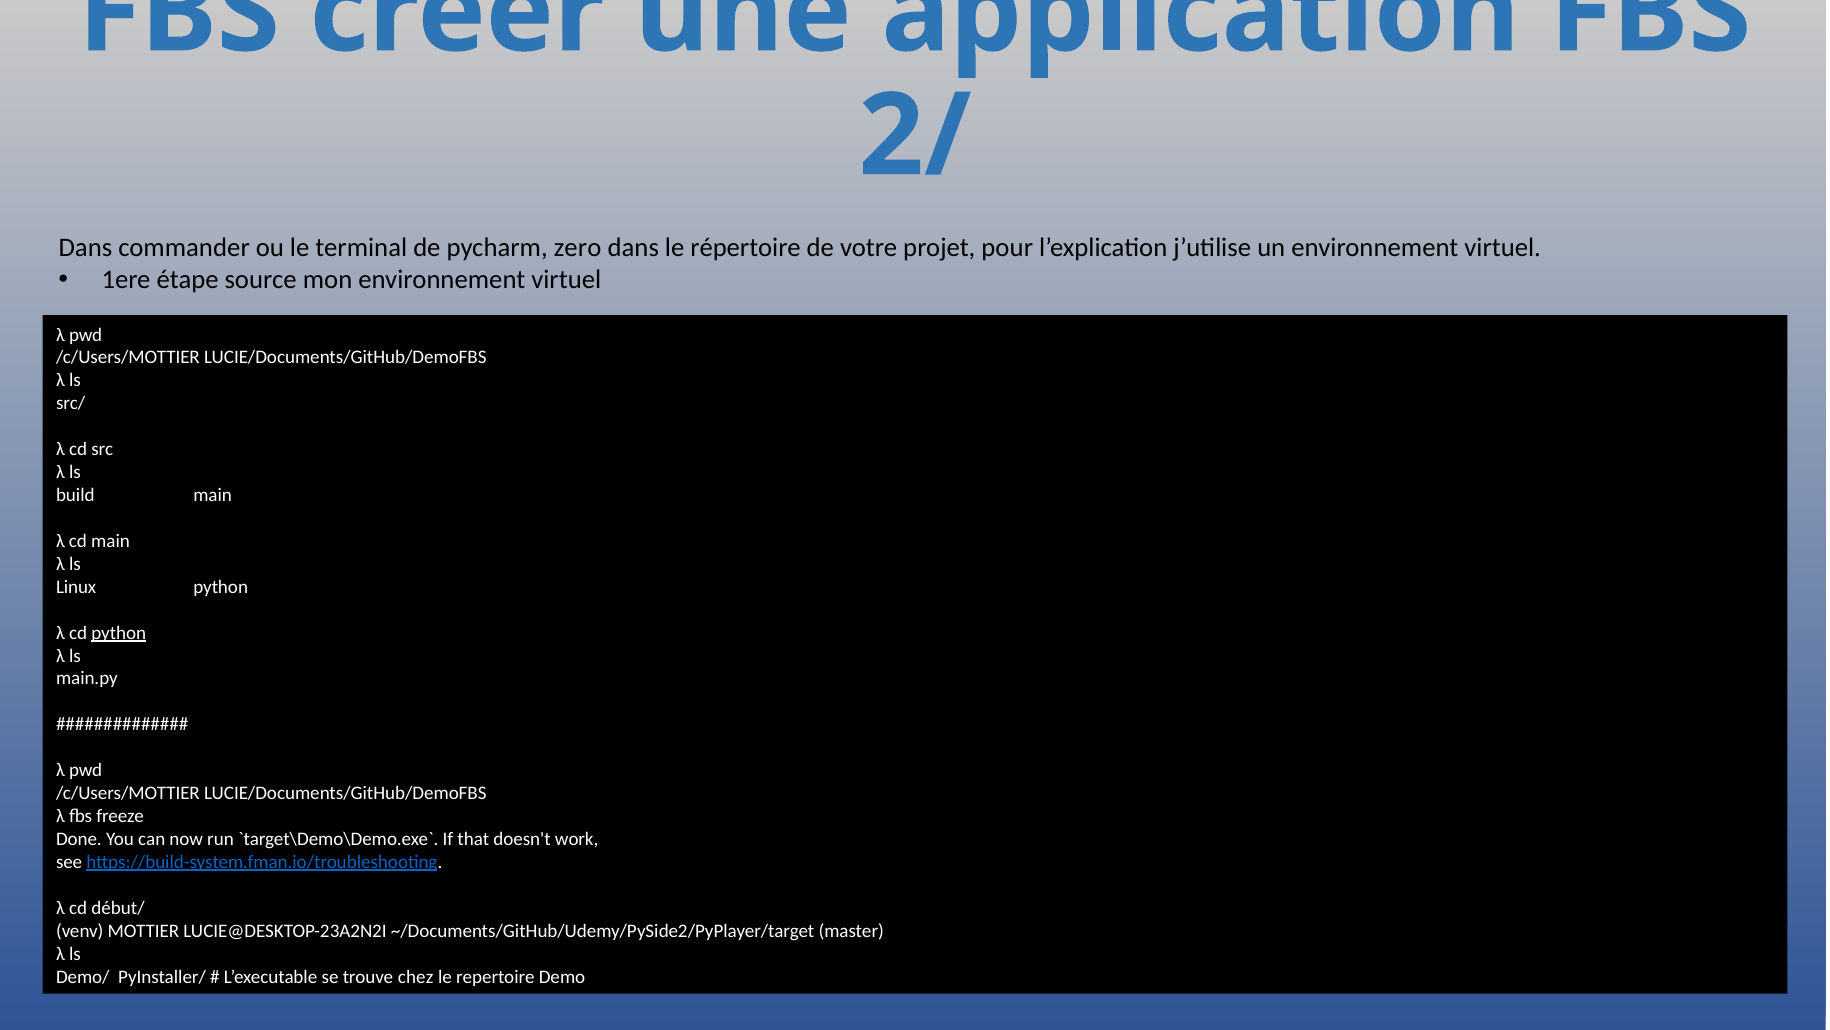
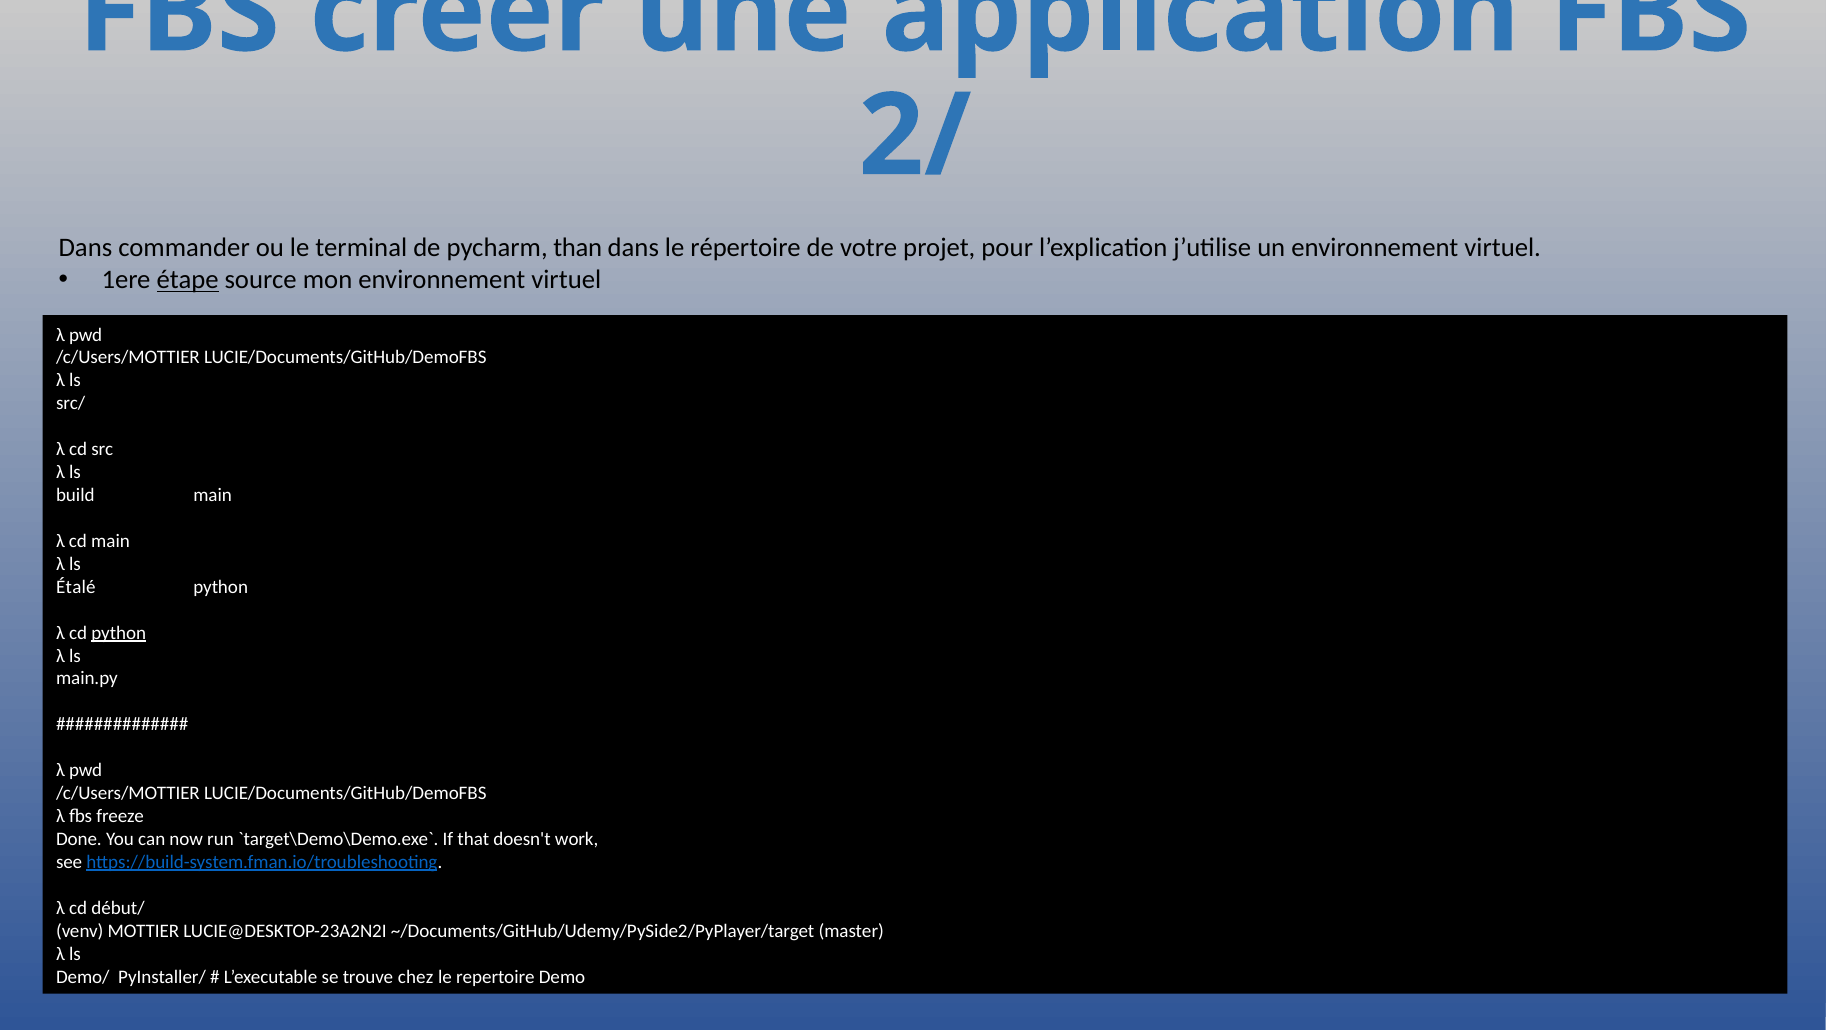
zero: zero -> than (578, 248)
étape underline: none -> present (188, 280)
Linux: Linux -> Étalé (76, 587)
